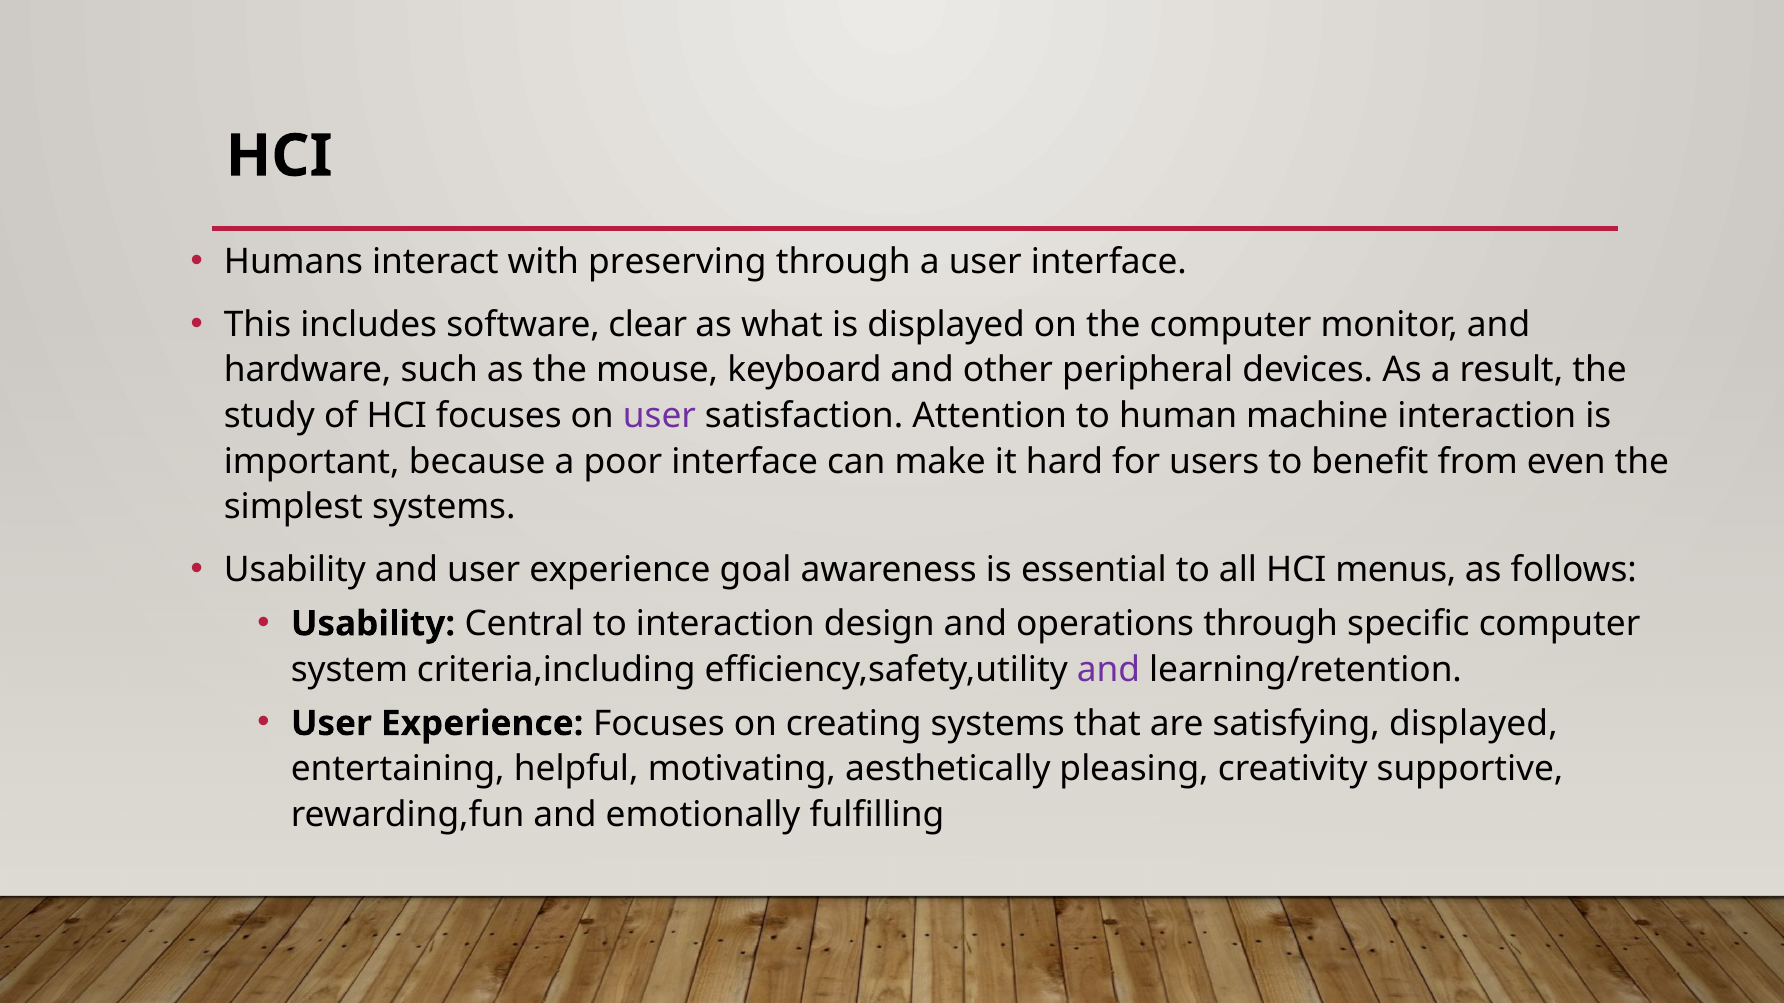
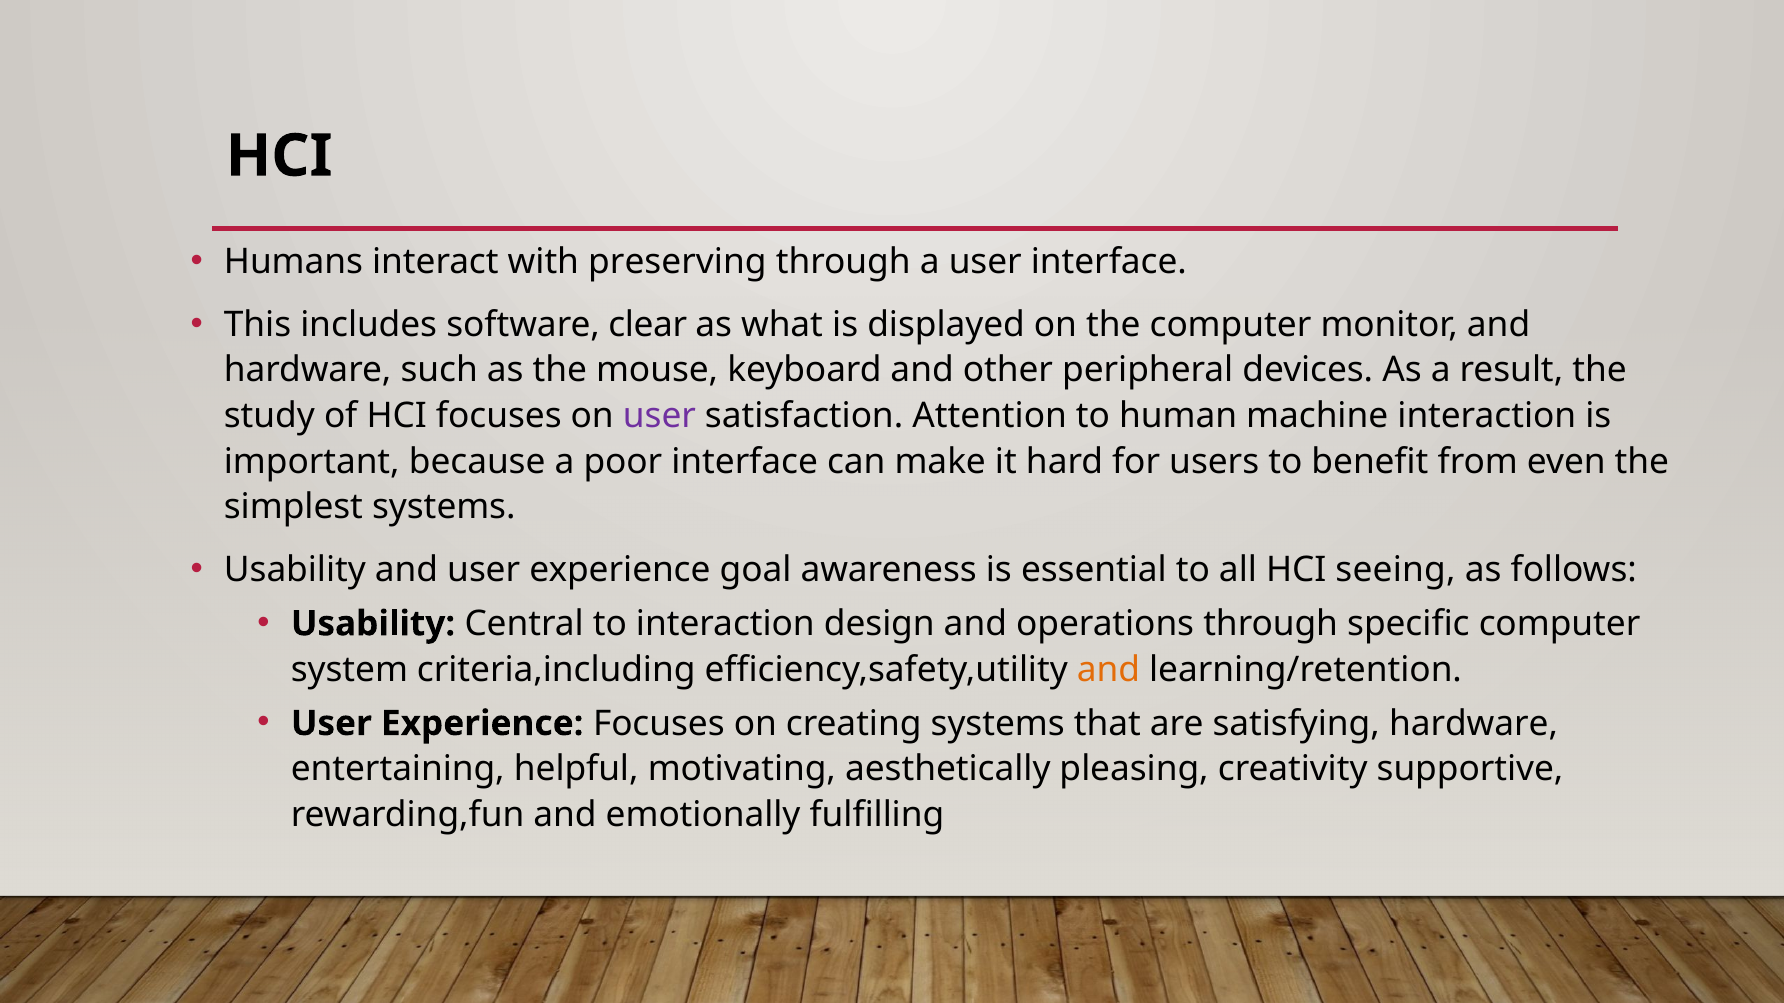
menus: menus -> seeing (1396, 570)
and colour: purple -> orange (1108, 670)
satisfying displayed: displayed -> hardware (1474, 724)
